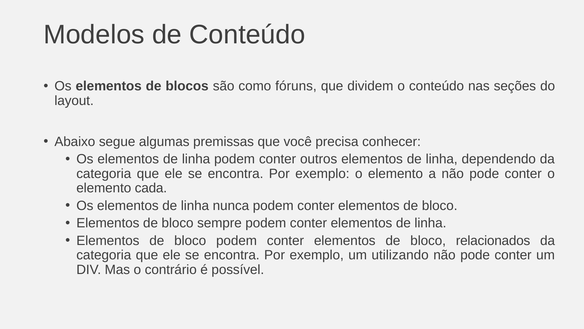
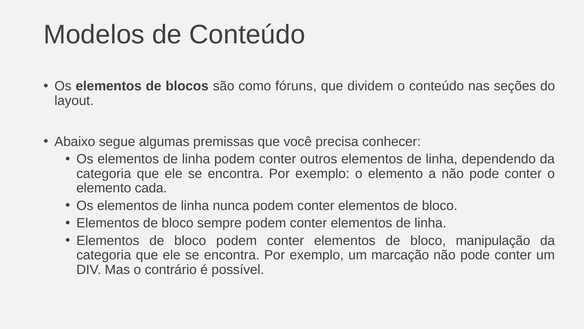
relacionados: relacionados -> manipulação (493, 240)
utilizando: utilizando -> marcação (400, 255)
